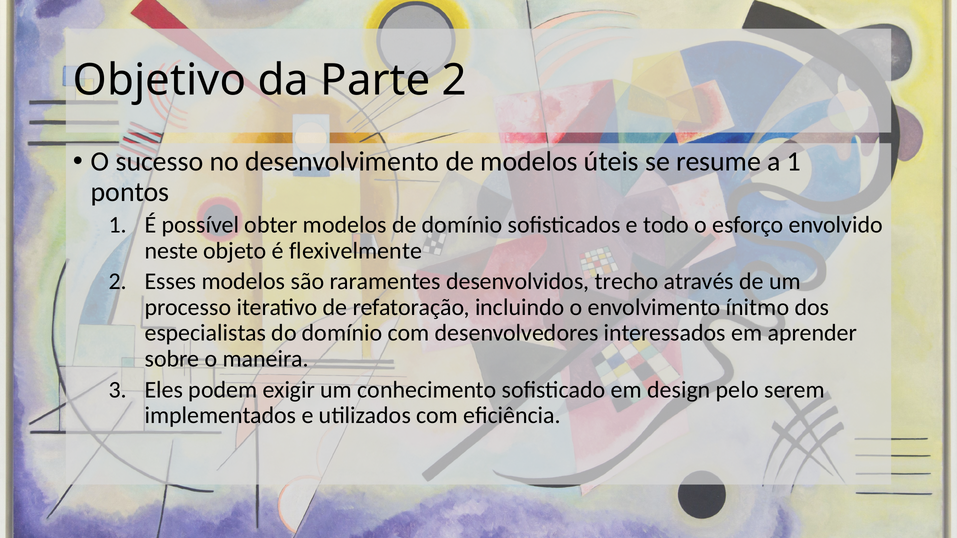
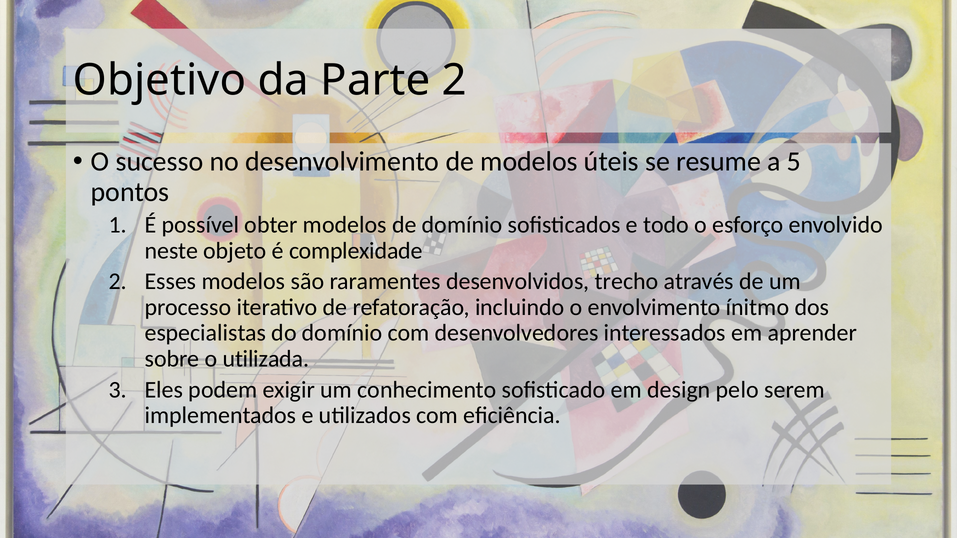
a 1: 1 -> 5 (794, 162)
flexivelmente: flexivelmente -> complexidade (356, 251)
maneira: maneira -> utilizada (266, 359)
